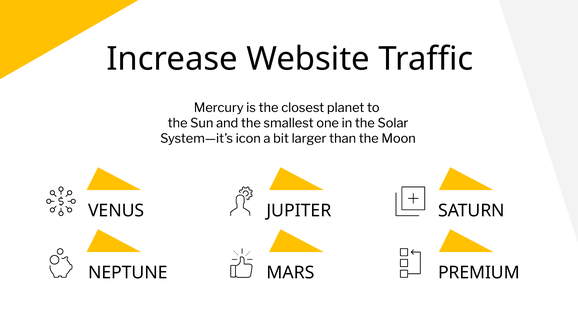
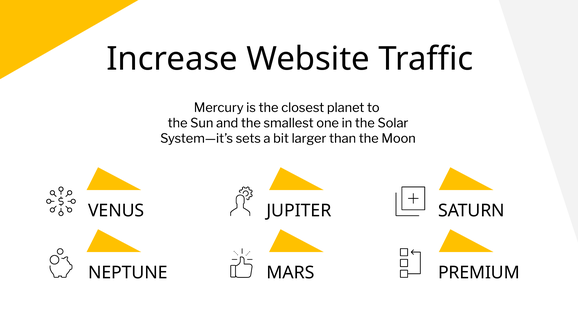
icon: icon -> sets (248, 139)
